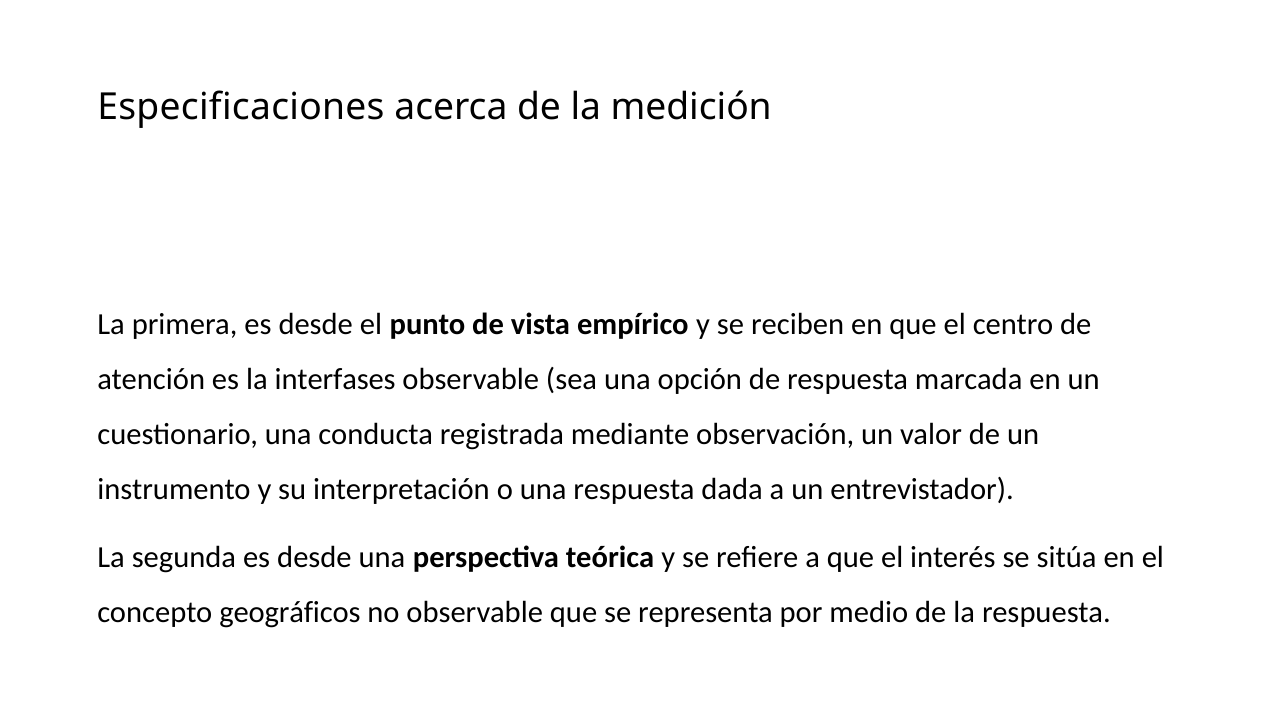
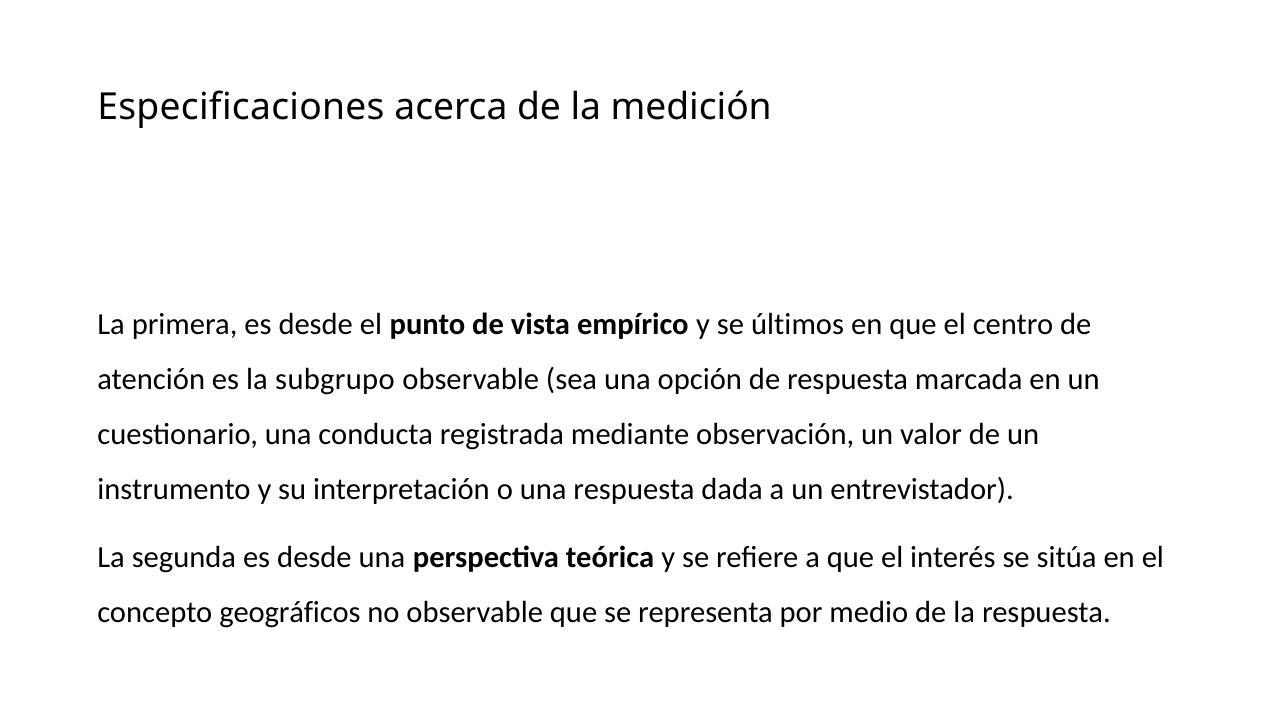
reciben: reciben -> últimos (798, 325)
interfases: interfases -> subgrupo (335, 380)
